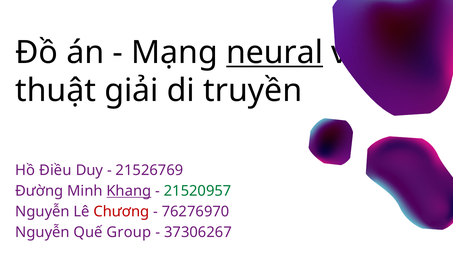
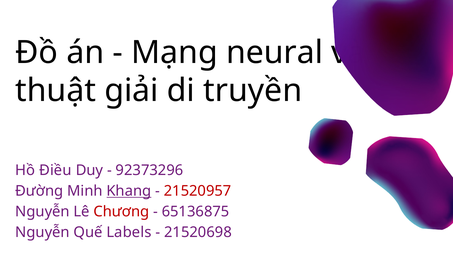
neural underline: present -> none (275, 53)
21526769: 21526769 -> 92373296 (149, 170)
21520957 colour: green -> red (198, 191)
76276970: 76276970 -> 65136875 (196, 212)
Group: Group -> Labels (129, 232)
37306267: 37306267 -> 21520698 (198, 232)
